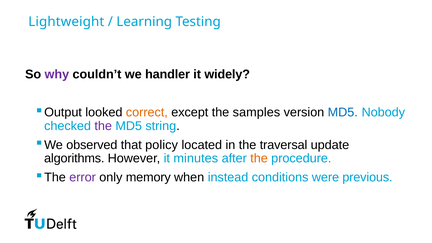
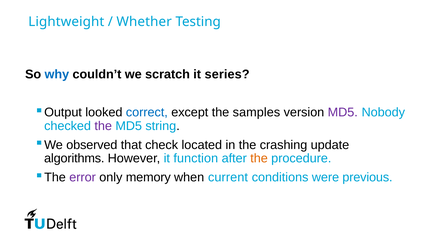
Learning: Learning -> Whether (144, 22)
why colour: purple -> blue (57, 74)
handler: handler -> scratch (168, 74)
widely: widely -> series (227, 74)
correct colour: orange -> blue (147, 112)
MD5 colour: blue -> purple (343, 112)
policy: policy -> check (162, 145)
traversal: traversal -> crashing (284, 145)
minutes: minutes -> function (196, 159)
instead: instead -> current (228, 177)
